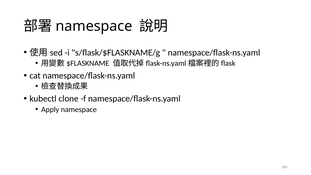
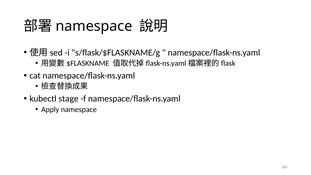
clone: clone -> stage (68, 99)
